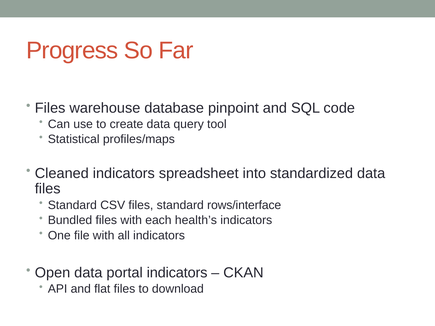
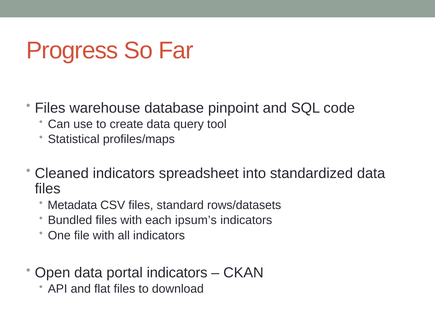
Standard: Standard -> Metadata (72, 205)
rows/interface: rows/interface -> rows/datasets (244, 205)
health’s: health’s -> ipsum’s (196, 220)
